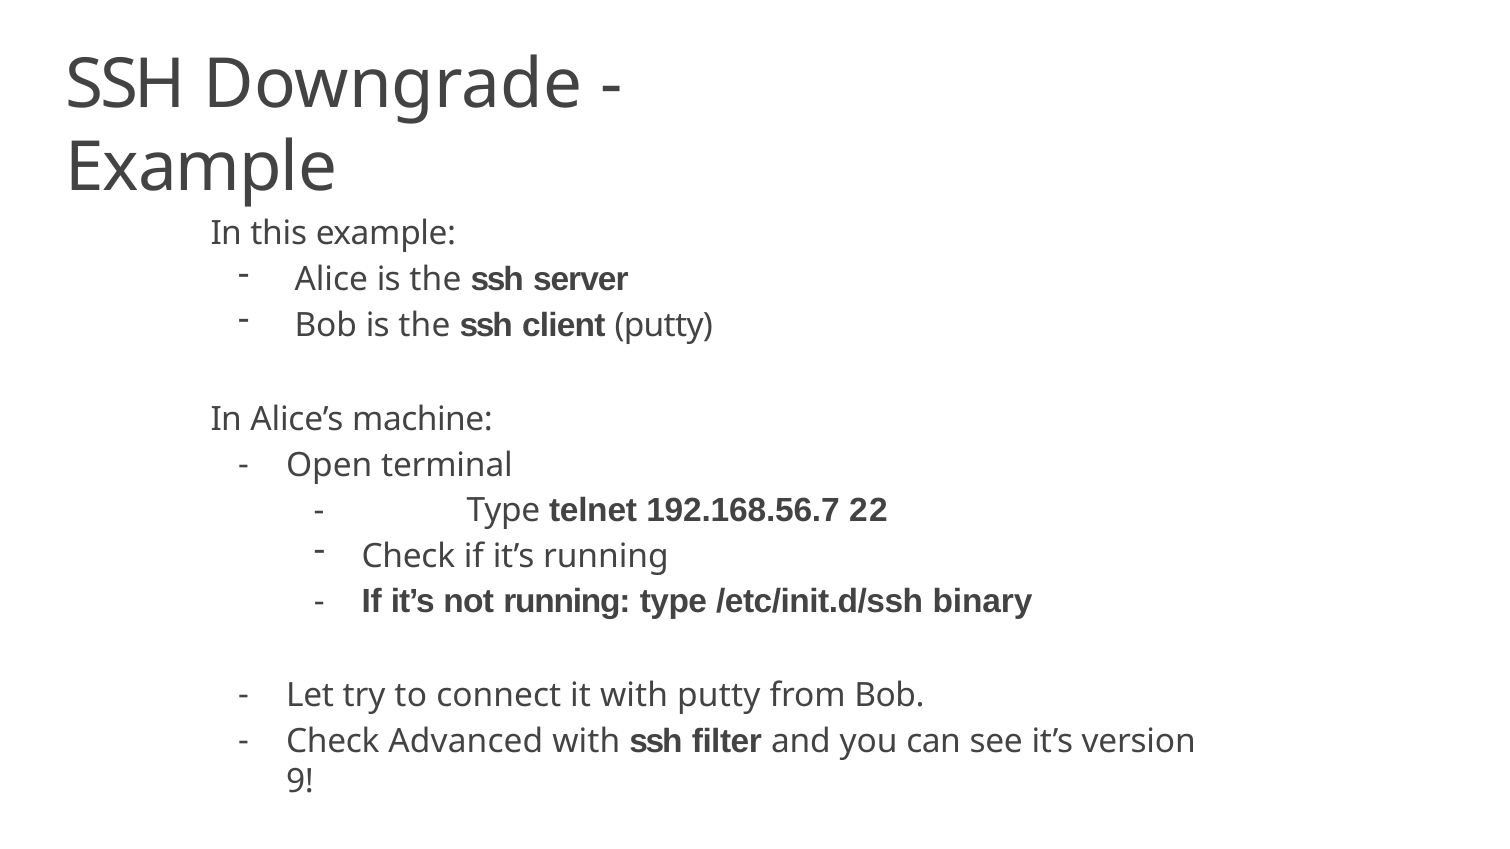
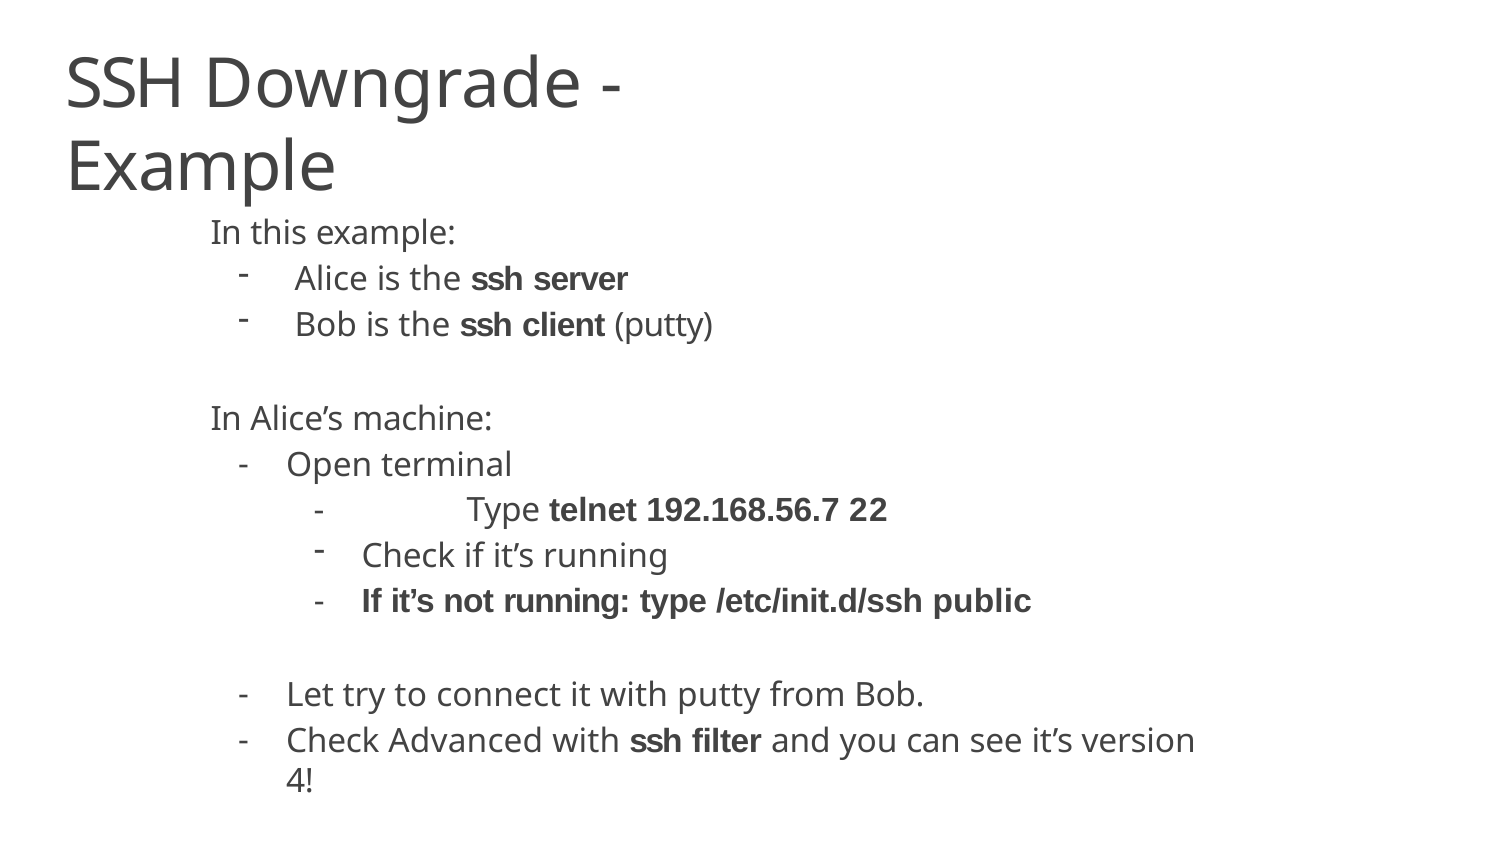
binary: binary -> public (982, 602)
9: 9 -> 4 (300, 782)
